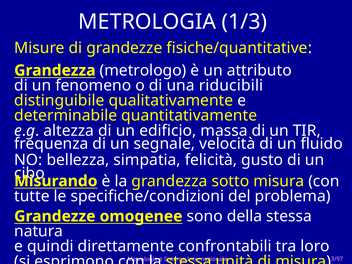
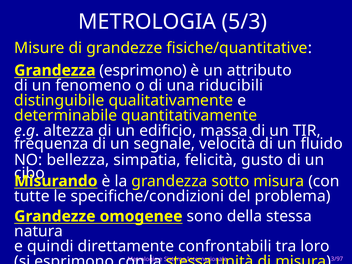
1/3: 1/3 -> 5/3 (244, 22)
Grandezza metrologo: metrologo -> esprimono (143, 70)
